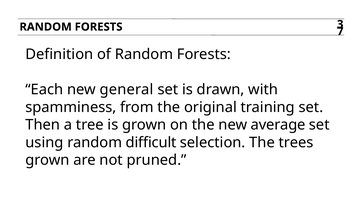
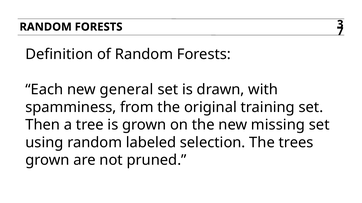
average: average -> missing (278, 125)
difficult: difficult -> labeled (151, 143)
